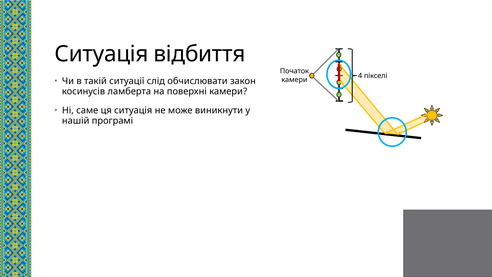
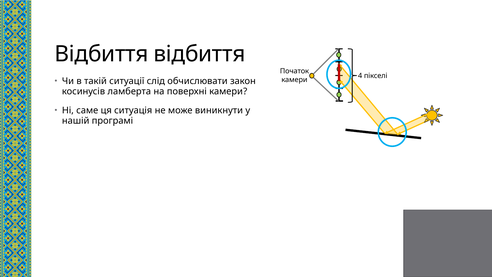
Ситуація: Ситуація -> Відбиття (102, 54)
